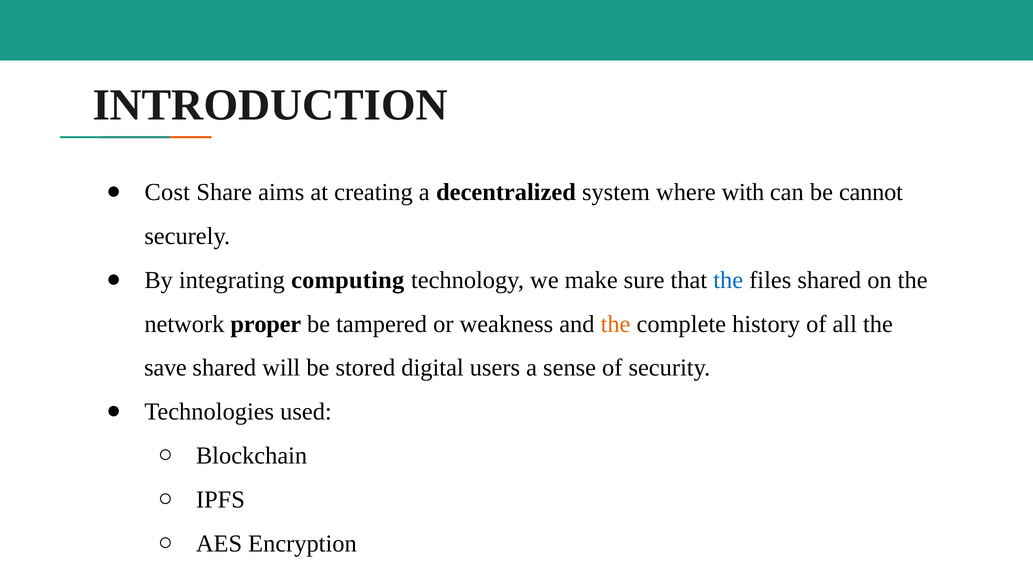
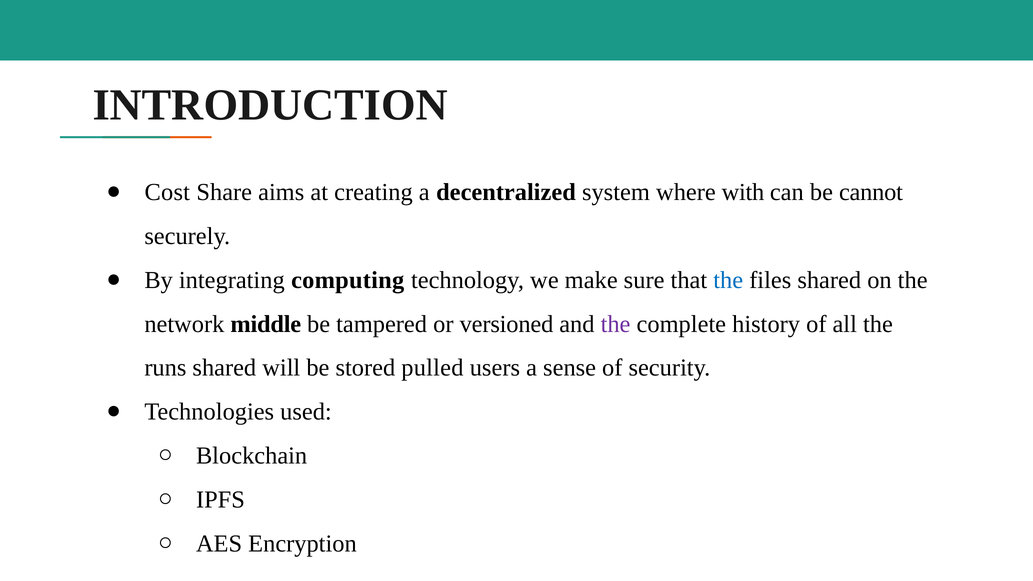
proper: proper -> middle (266, 324)
weakness: weakness -> versioned (507, 324)
the colour: orange -> purple (616, 324)
save: save -> runs (165, 368)
digital: digital -> pulled (432, 368)
